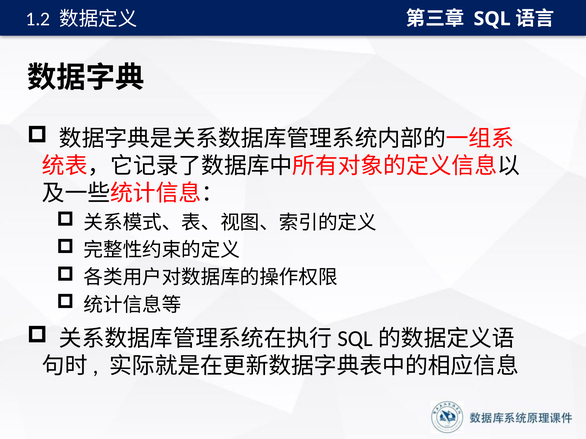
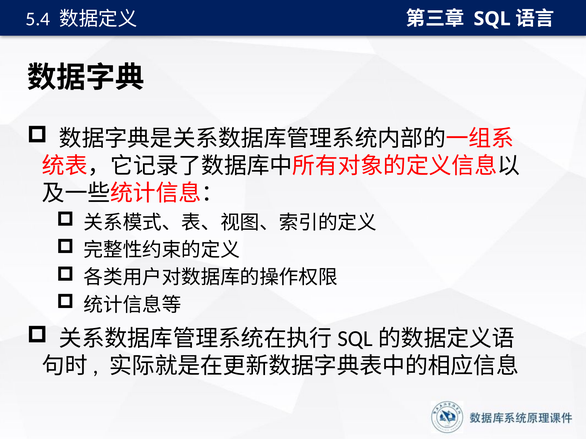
1.2: 1.2 -> 5.4 (38, 19)
